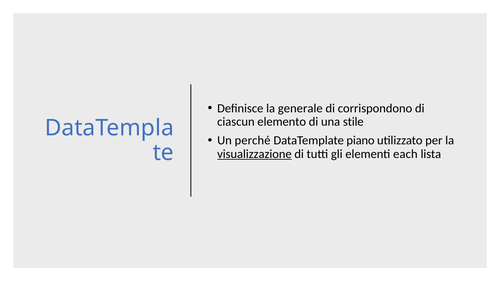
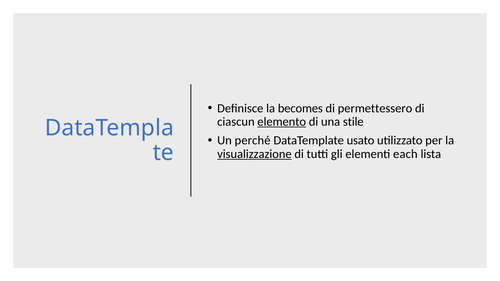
generale: generale -> becomes (300, 108)
corrispondono: corrispondono -> permettessero (375, 108)
elemento underline: none -> present (282, 122)
piano: piano -> usato (361, 141)
